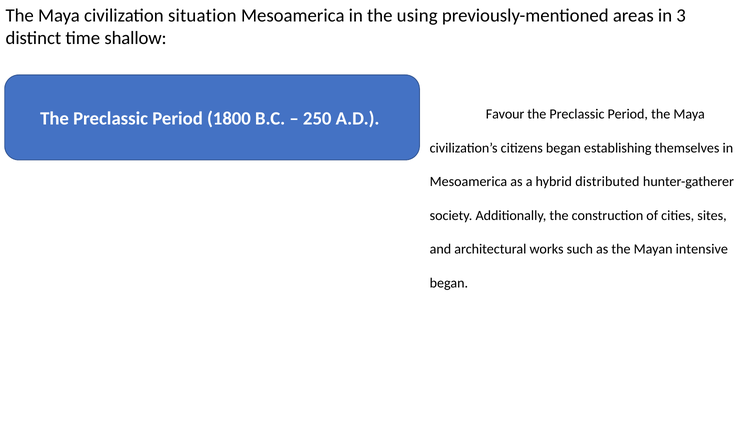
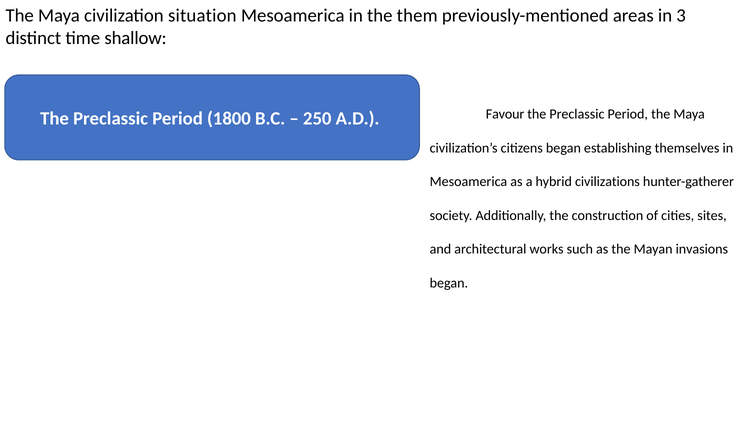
using: using -> them (417, 15)
distributed: distributed -> civilizations (607, 182)
intensive: intensive -> invasions (702, 249)
